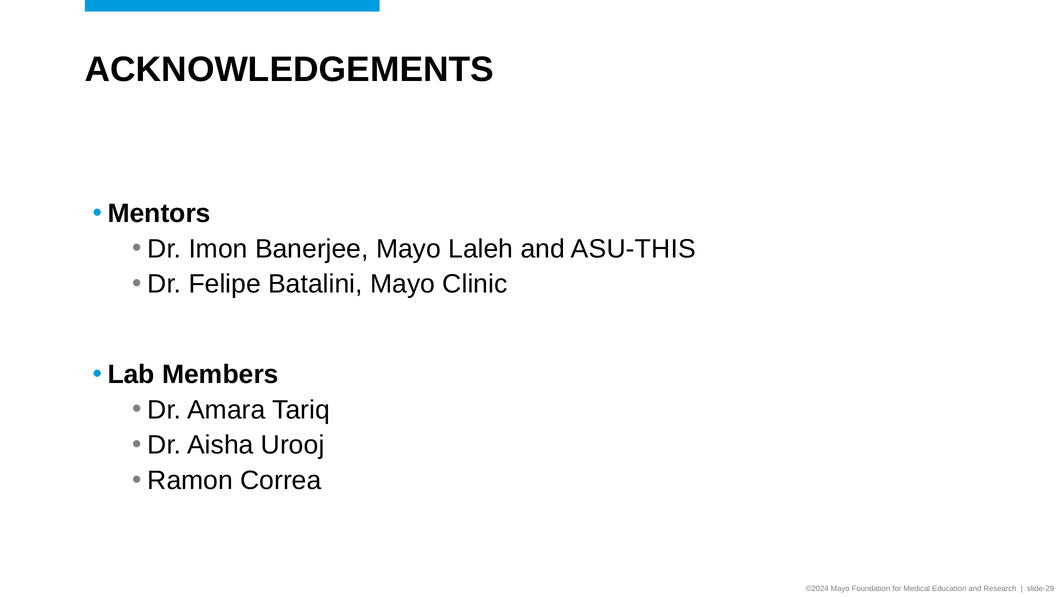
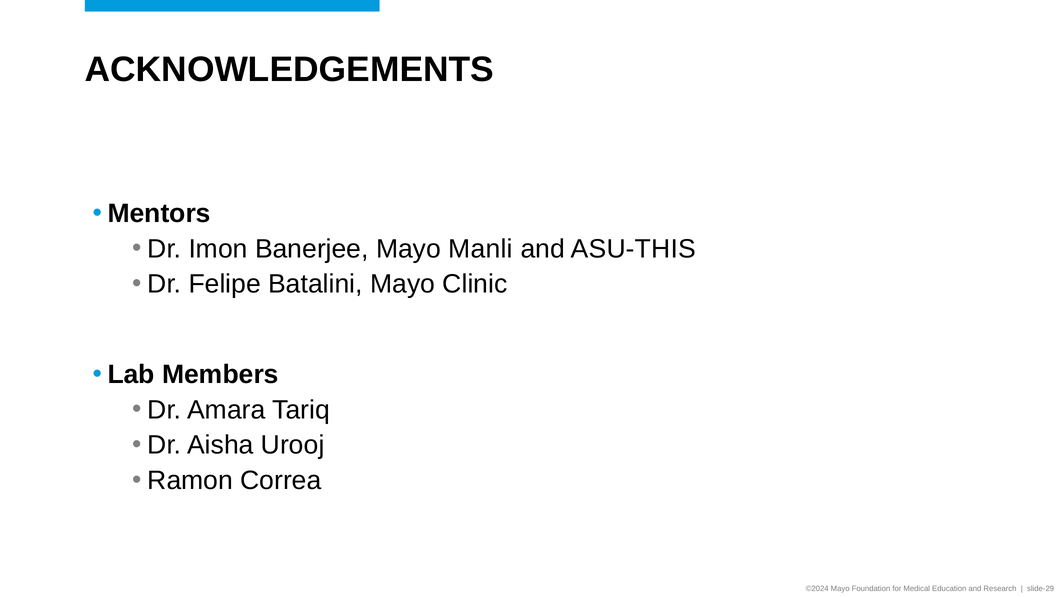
Laleh: Laleh -> Manli (481, 249)
